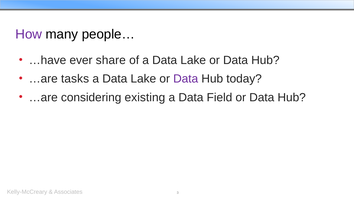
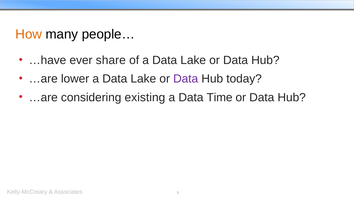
How colour: purple -> orange (29, 34)
tasks: tasks -> lower (75, 79)
Field: Field -> Time (220, 97)
